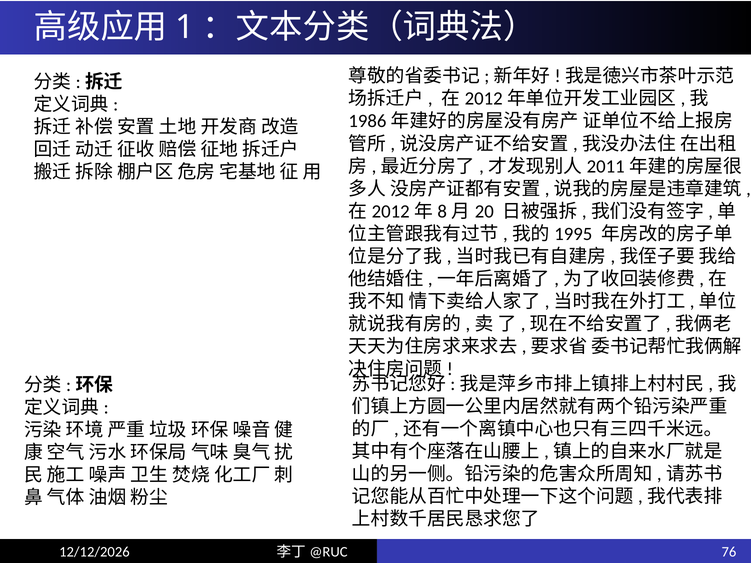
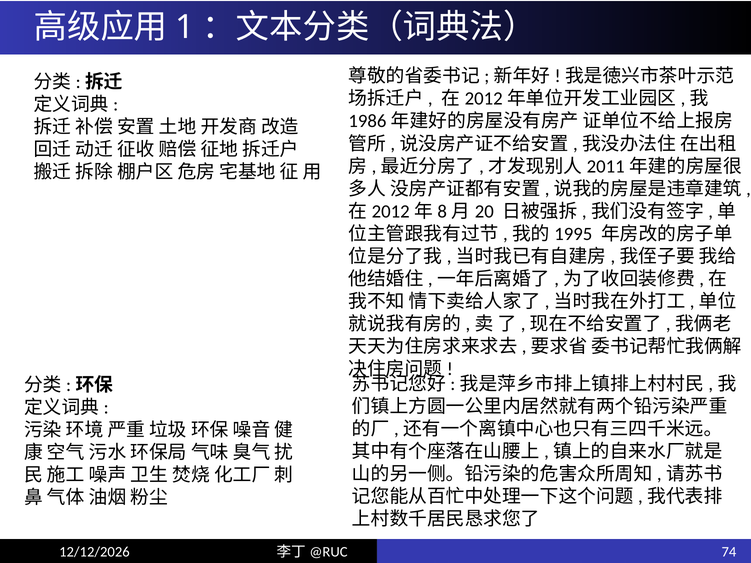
76: 76 -> 74 (729, 552)
